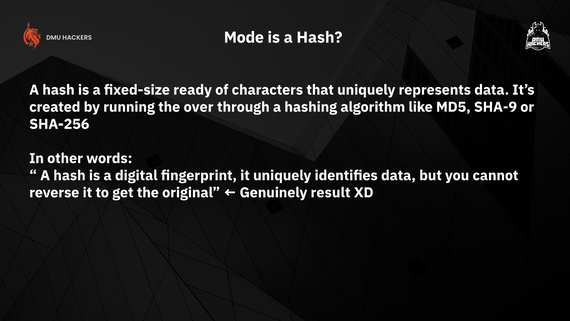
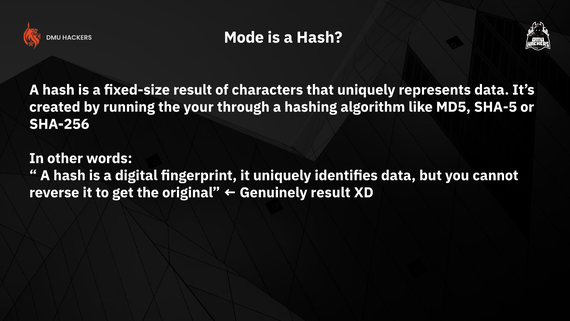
fixed-size ready: ready -> result (193, 90)
over: over -> your (199, 107)
SHA-9: SHA-9 -> SHA-5 (496, 107)
